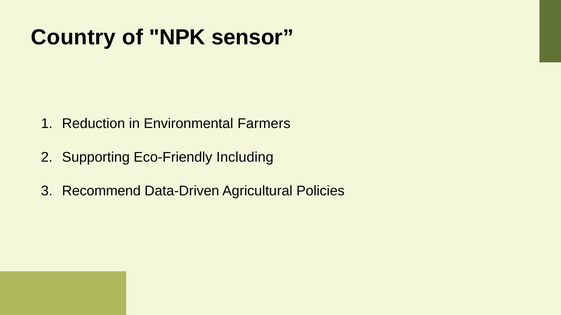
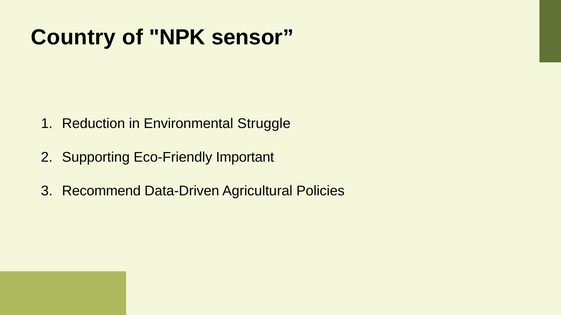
Farmers: Farmers -> Struggle (264, 124)
Including: Including -> Important (245, 157)
